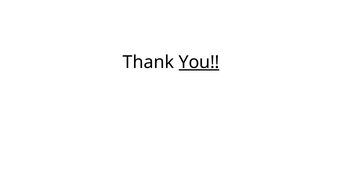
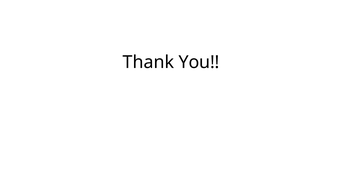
You underline: present -> none (199, 62)
